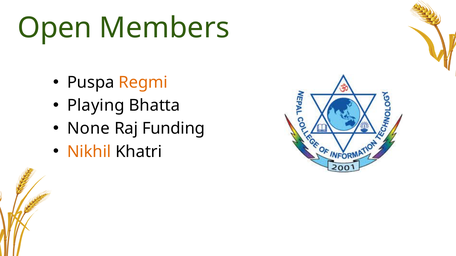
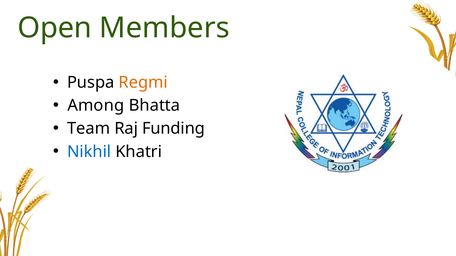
Playing: Playing -> Among (96, 106)
None: None -> Team (89, 129)
Nikhil colour: orange -> blue (89, 152)
